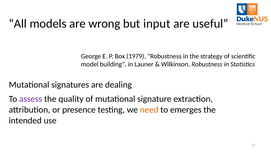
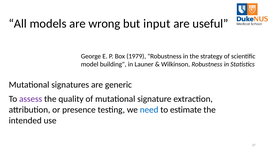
dealing: dealing -> generic (118, 85)
need colour: orange -> blue (149, 110)
emerges: emerges -> estimate (186, 110)
